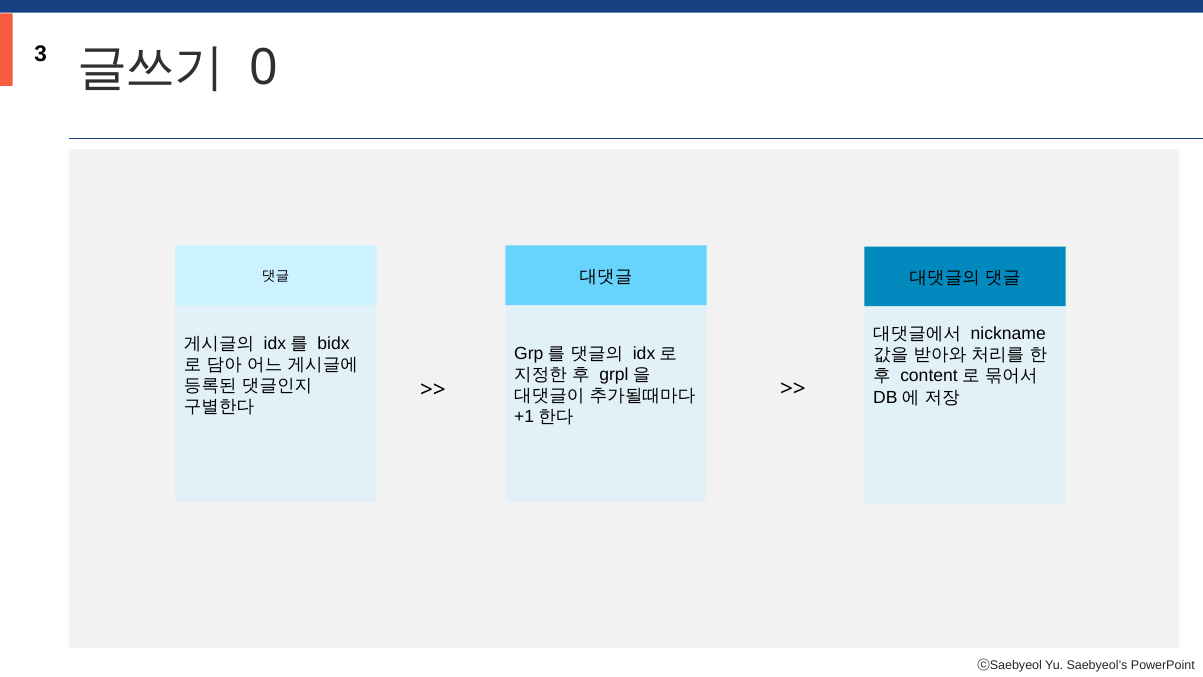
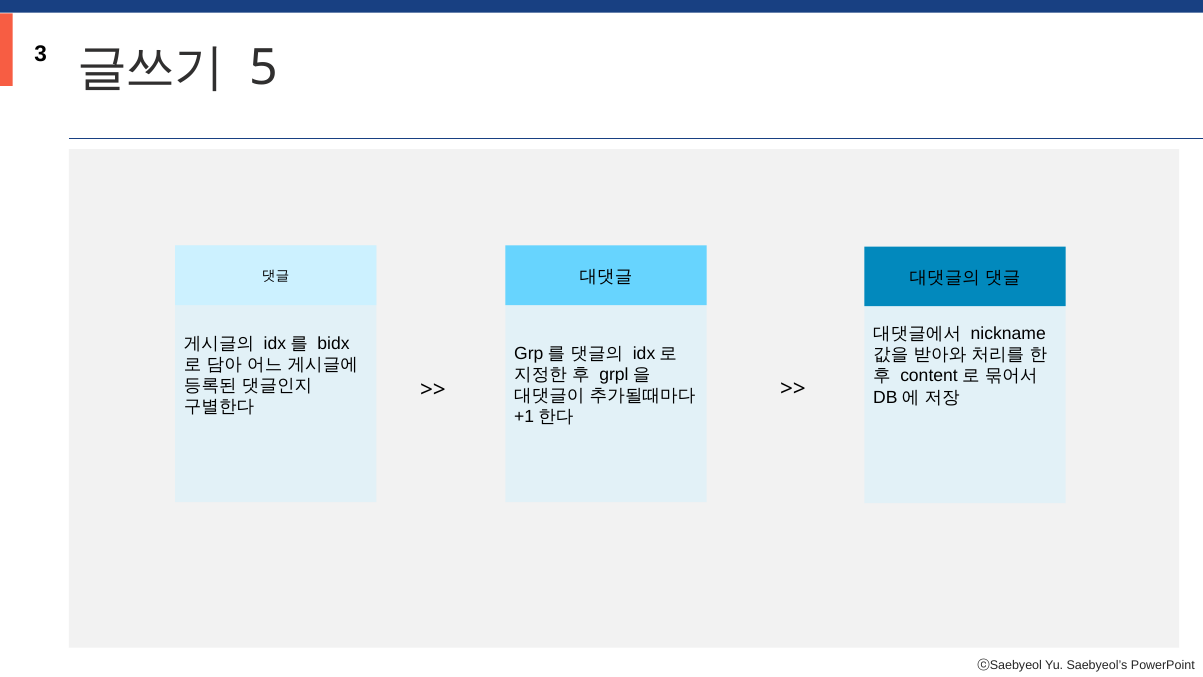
0: 0 -> 5 (263, 67)
